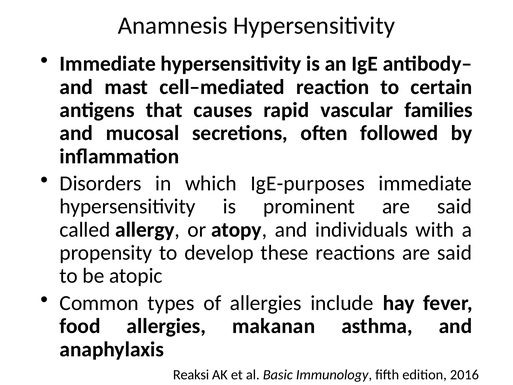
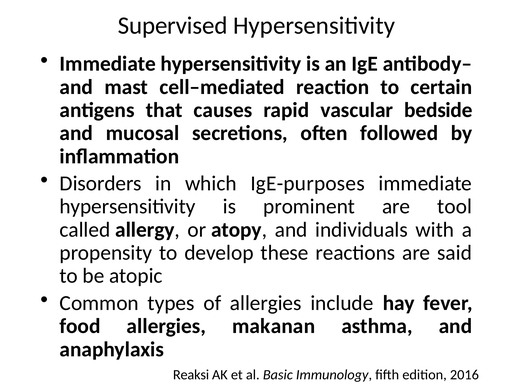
Anamnesis: Anamnesis -> Supervised (173, 26)
families: families -> bedside (438, 110)
prominent are said: said -> tool (455, 206)
